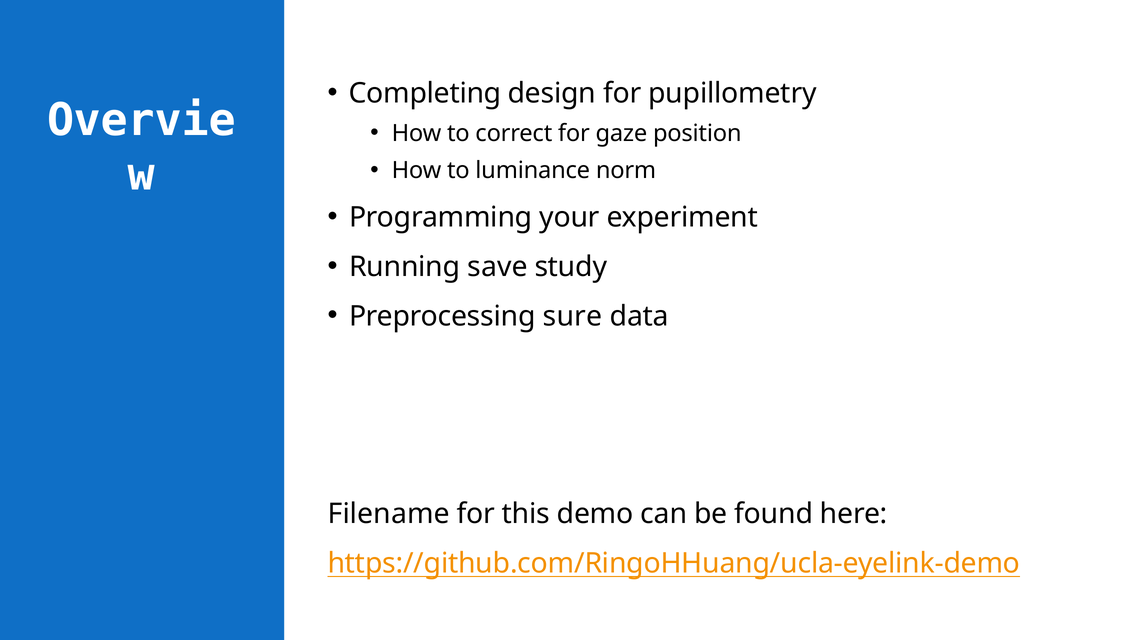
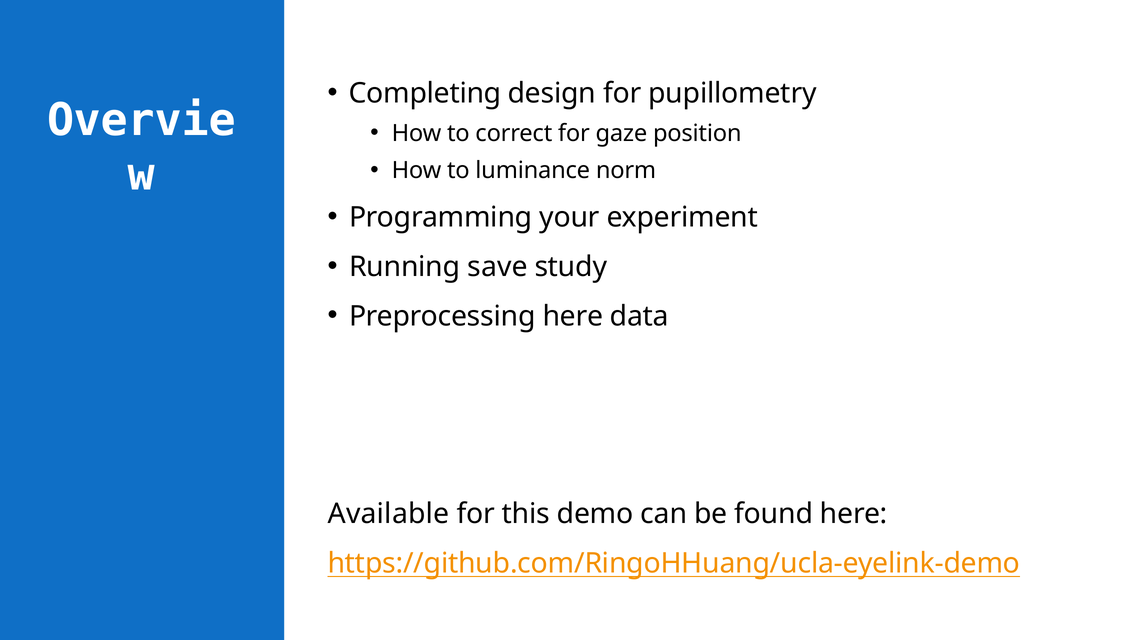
Preprocessing sure: sure -> here (573, 316)
Filename: Filename -> Available (389, 513)
